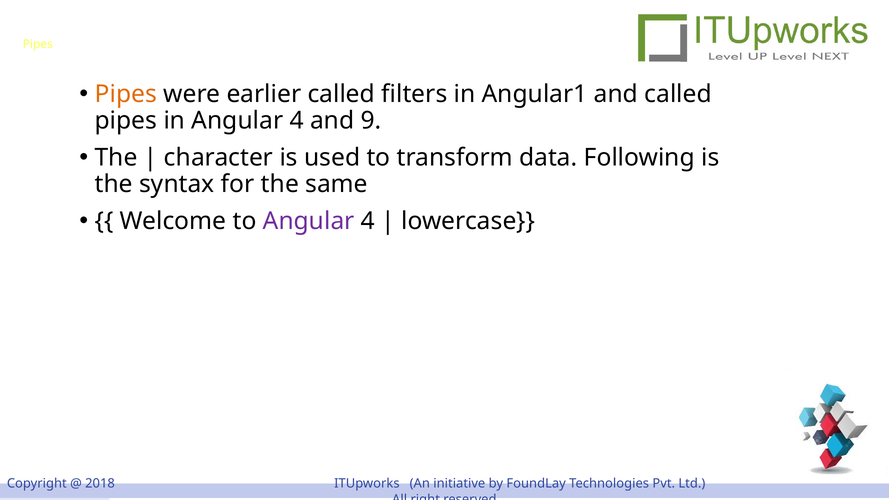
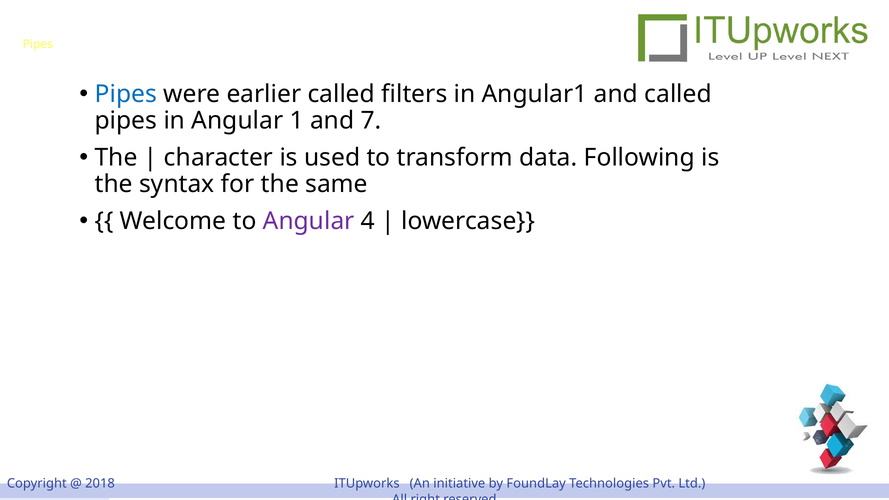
Pipes colour: orange -> blue (126, 94)
in Angular 4: 4 -> 1 (297, 121)
9: 9 -> 7 (371, 121)
